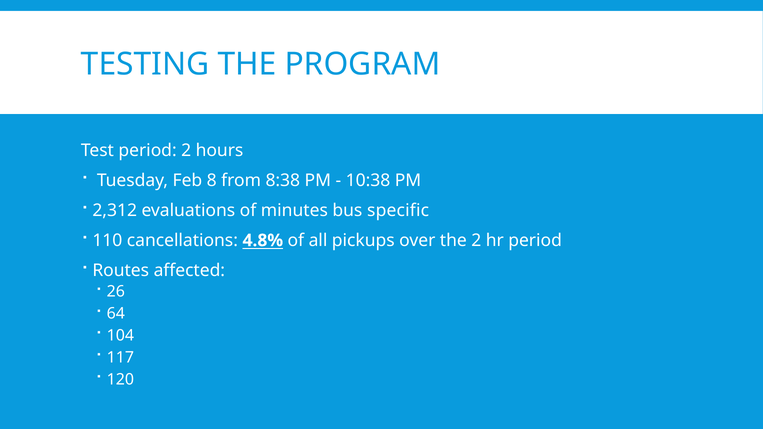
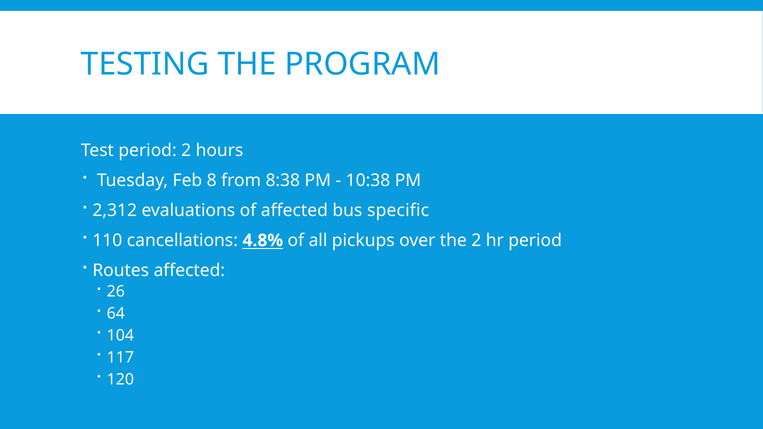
of minutes: minutes -> affected (294, 211)
